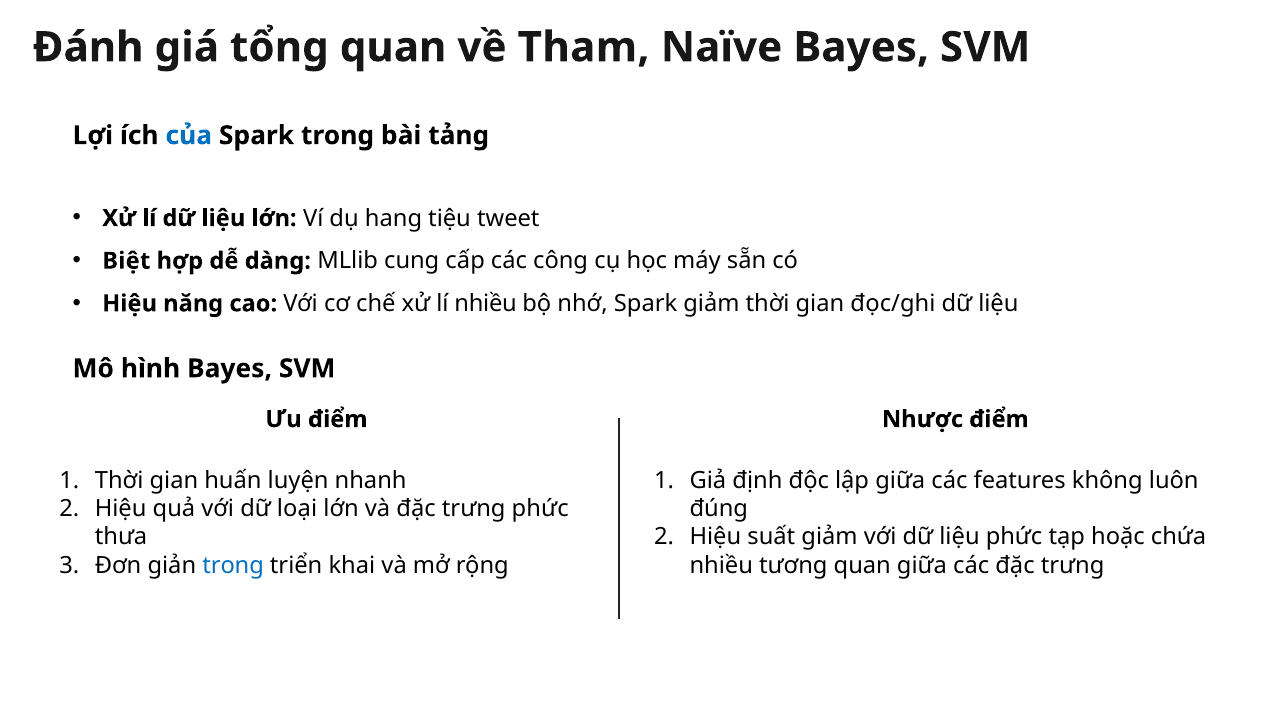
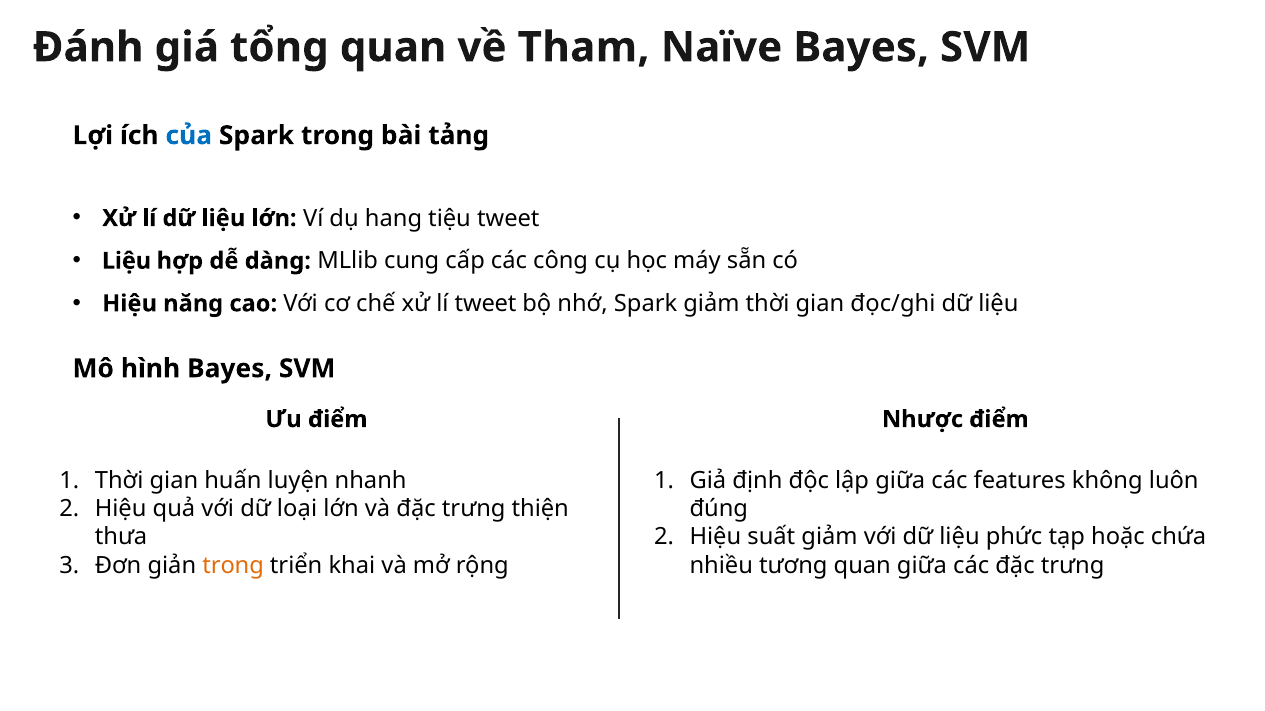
Biệt: Biệt -> Liệu (126, 261)
lí nhiều: nhiều -> tweet (486, 304)
trưng phức: phức -> thiện (540, 509)
trong colour: blue -> orange (233, 566)
